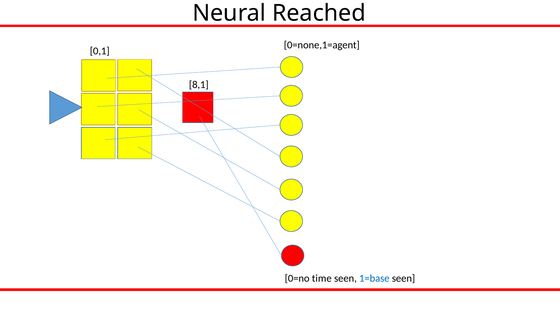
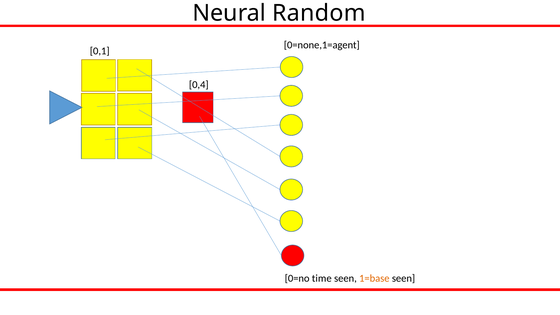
Reached: Reached -> Random (319, 13)
8,1: 8,1 -> 0,4 (199, 85)
1=base colour: blue -> orange (374, 278)
